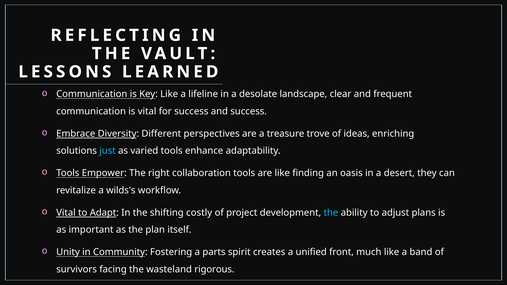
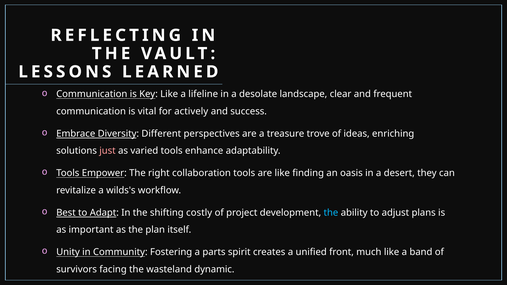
for success: success -> actively (191, 111)
just colour: light blue -> pink (108, 151)
Vital: Vital -> Best (66, 213)
rigorous: rigorous -> dynamic (214, 269)
